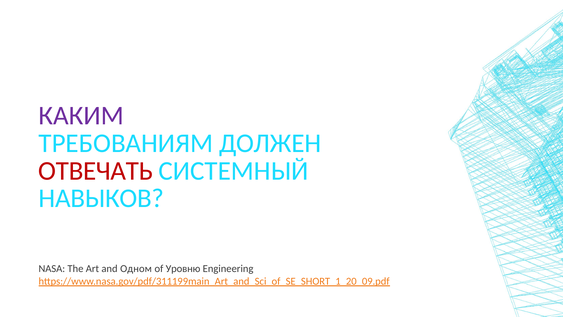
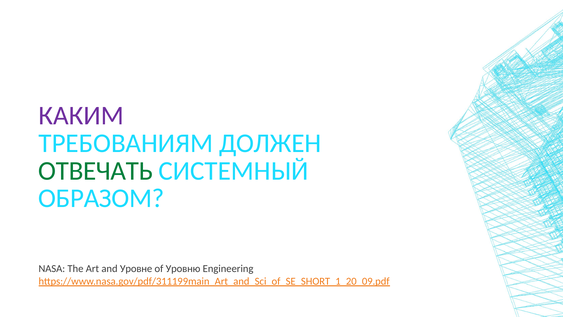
ОТВЕЧАТЬ colour: red -> green (96, 171)
НАВЫКОВ: НАВЫКОВ -> ОБРАЗОМ (101, 198)
Одном: Одном -> Уровне (136, 268)
